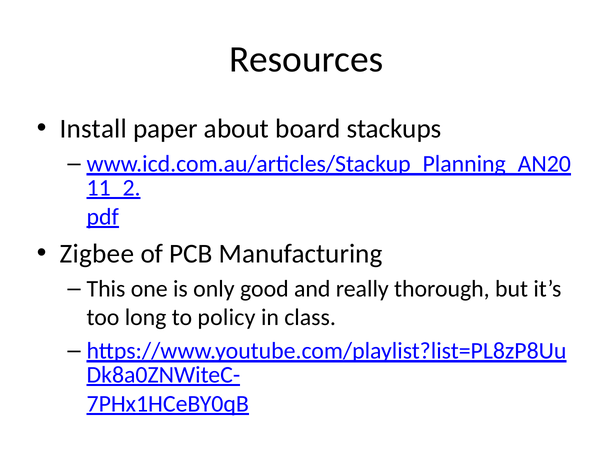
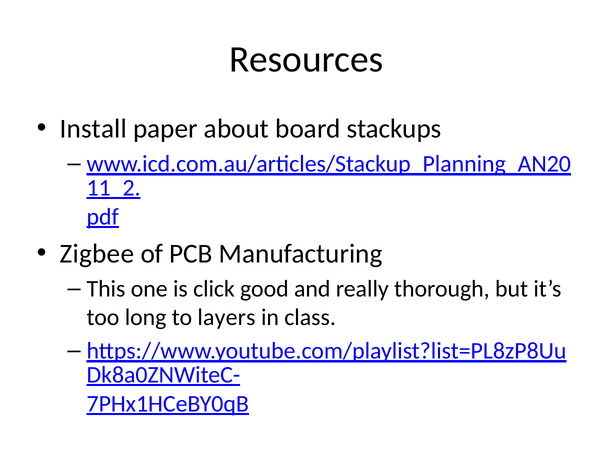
only: only -> click (214, 289)
policy: policy -> layers (226, 317)
